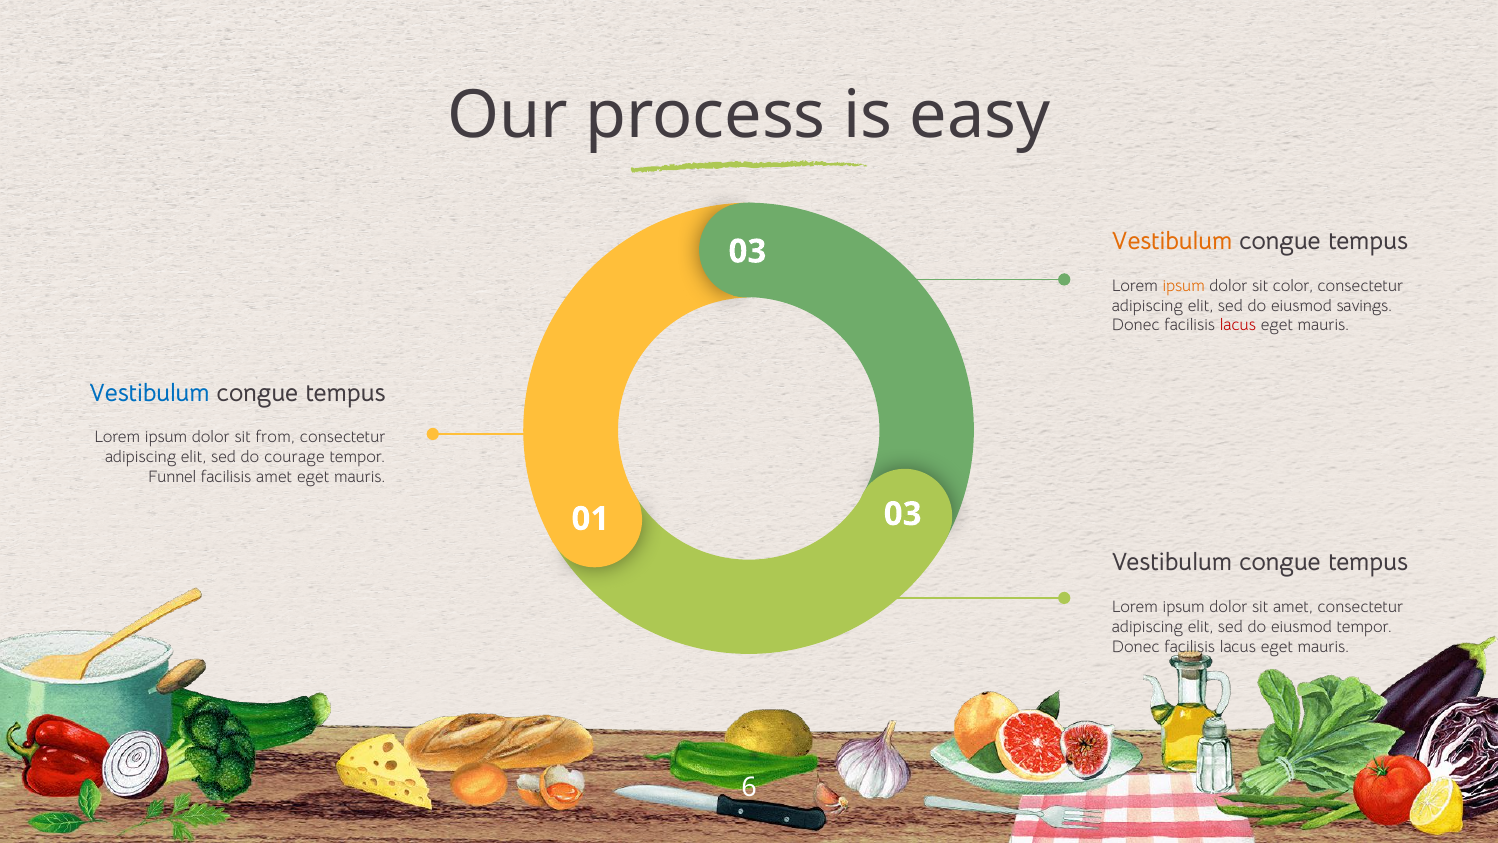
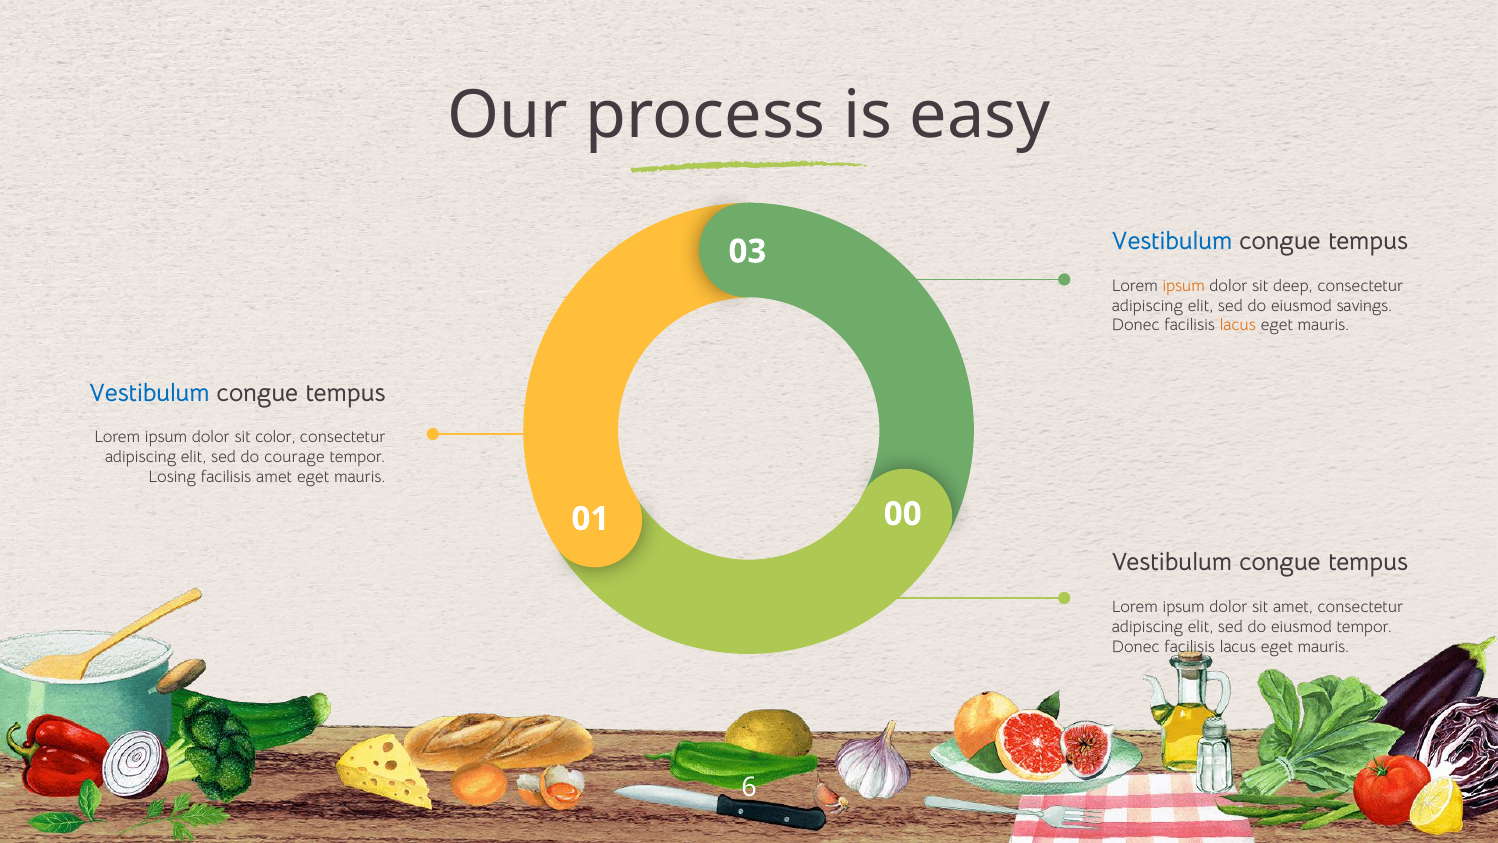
Vestibulum colour: orange -> blue (1172, 241)
color: color -> deep (1293, 286)
lacus colour: red -> orange (1238, 325)
from: from -> color (275, 437)
Funnel: Funnel -> Losing (172, 477)
01 03: 03 -> 00 (903, 514)
